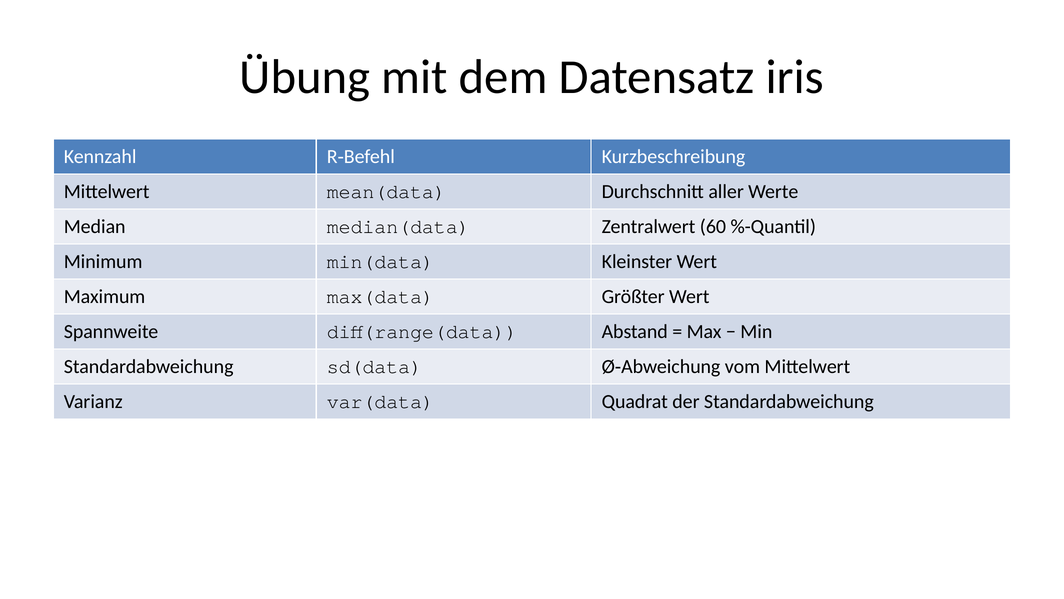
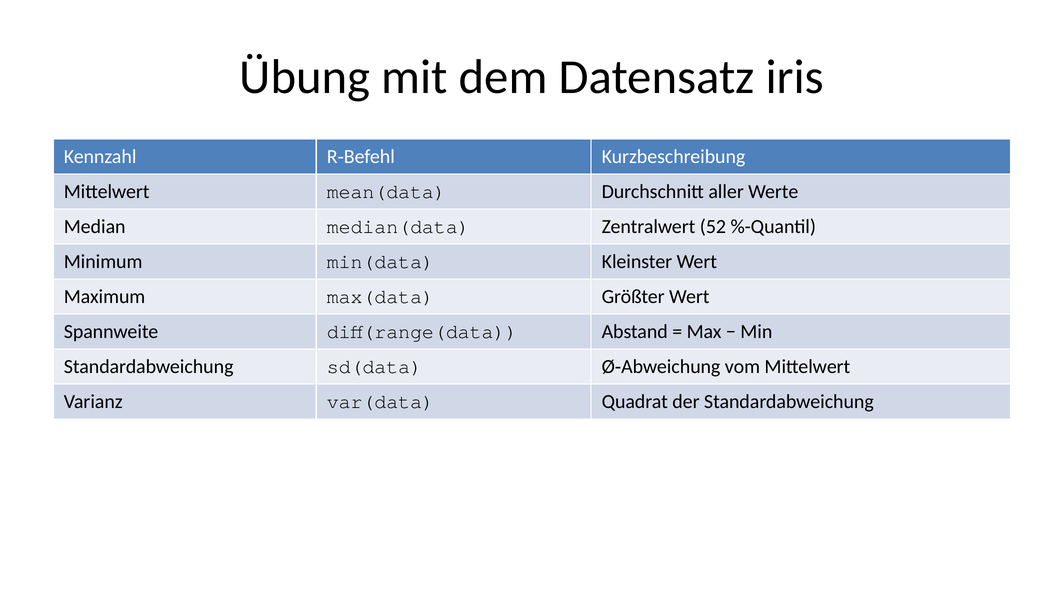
60: 60 -> 52 (713, 227)
